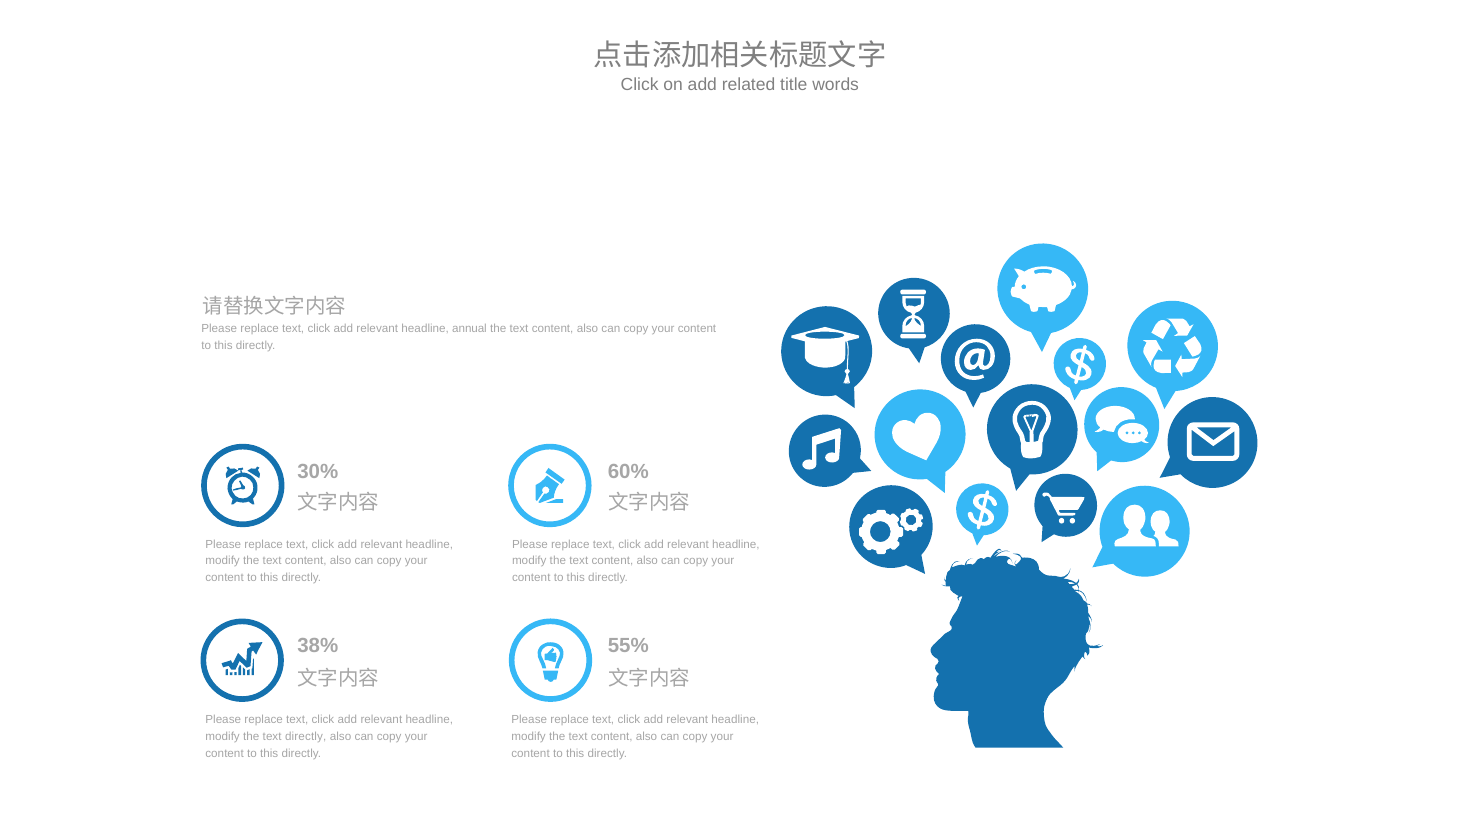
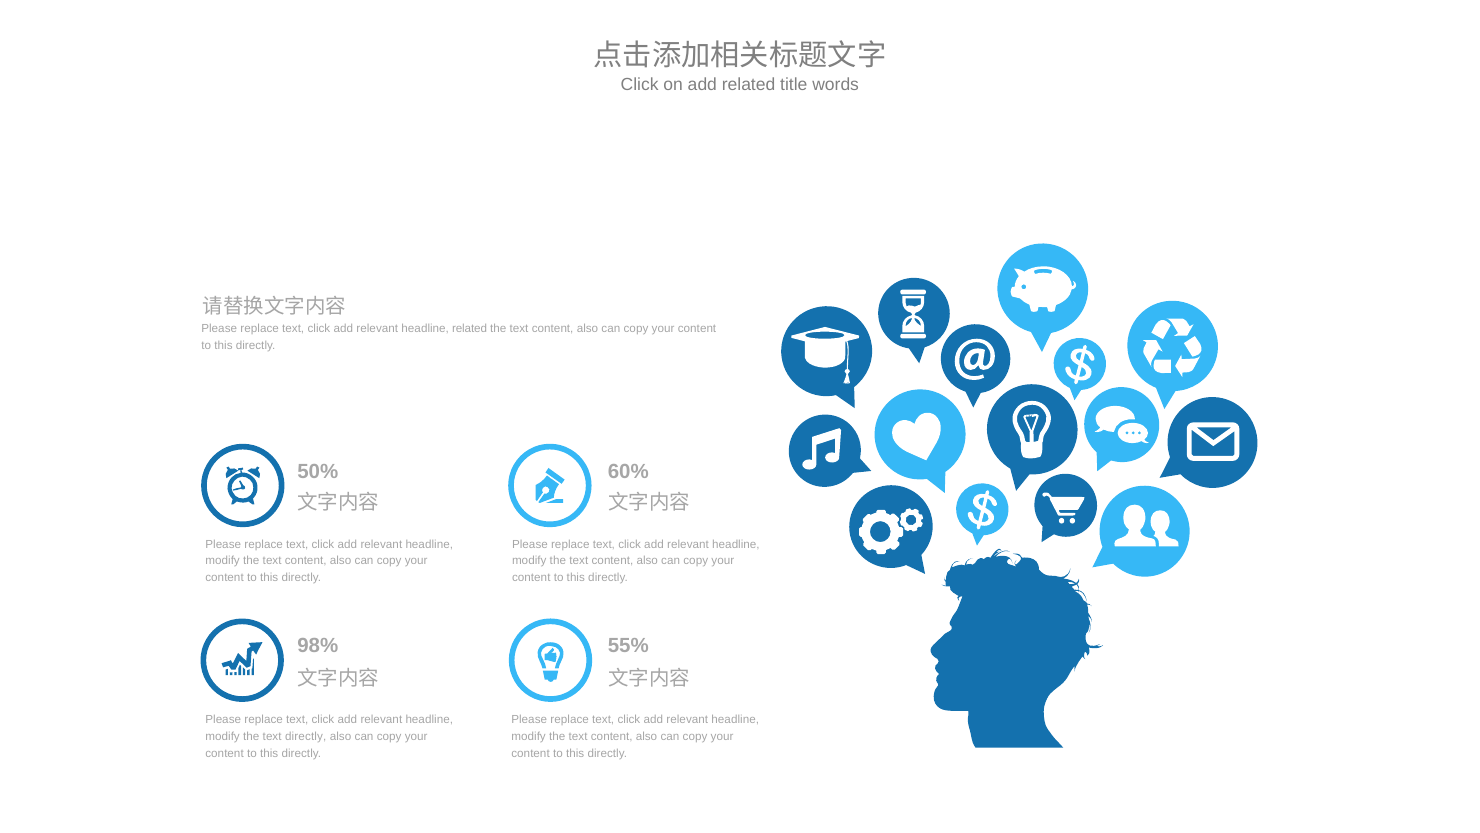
headline annual: annual -> related (470, 329)
30%: 30% -> 50% (318, 472)
38%: 38% -> 98% (318, 646)
